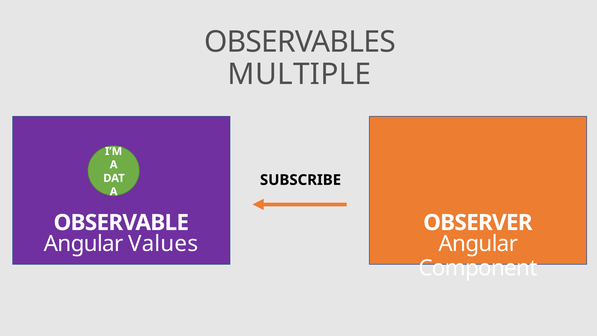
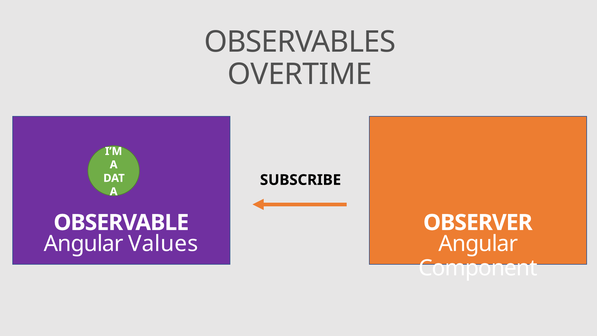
MULTIPLE: MULTIPLE -> OVERTIME (300, 74)
